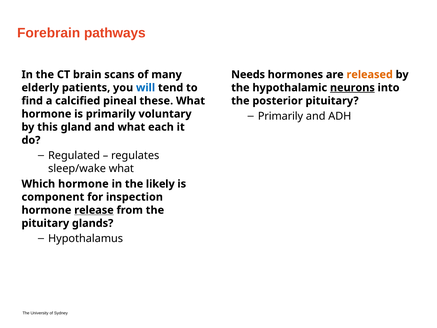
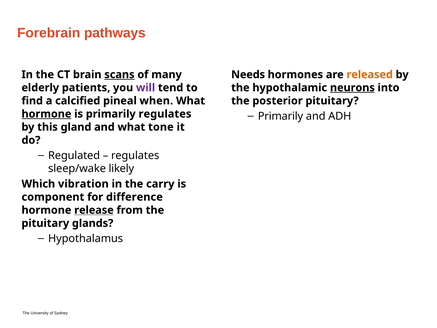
scans underline: none -> present (119, 75)
will colour: blue -> purple (146, 88)
these: these -> when (156, 101)
hormone underline: none -> present (46, 114)
primarily voluntary: voluntary -> regulates (165, 114)
each: each -> tone (161, 127)
sleep/wake what: what -> likely (121, 168)
Which hormone: hormone -> vibration (83, 184)
likely: likely -> carry (160, 184)
inspection: inspection -> difference (134, 197)
